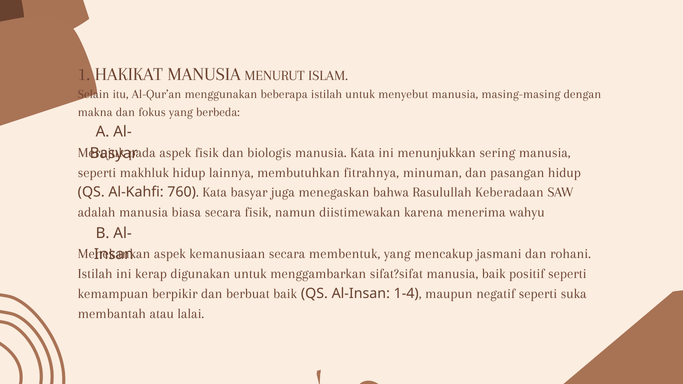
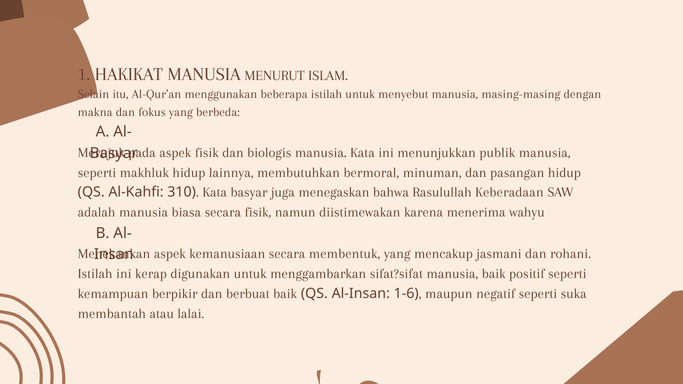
sering: sering -> publik (497, 152)
fitrahnya: fitrahnya -> bermoral (371, 172)
760: 760 -> 310 (182, 192)
1-4: 1-4 -> 1-6 (406, 294)
